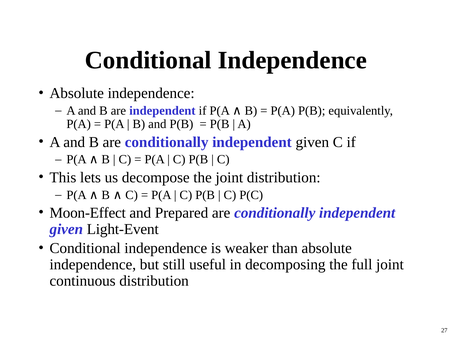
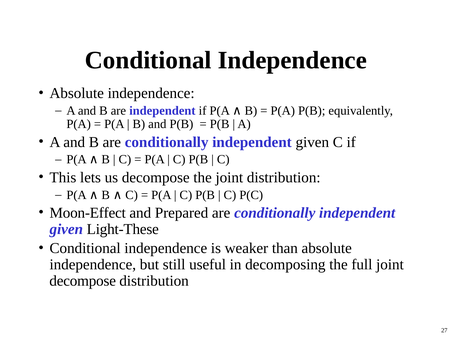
Light-Event: Light-Event -> Light-These (123, 229)
continuous: continuous -> decompose (83, 281)
